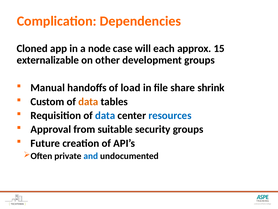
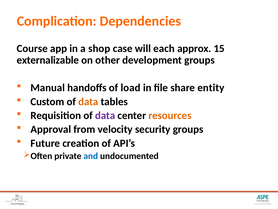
Cloned: Cloned -> Course (32, 48)
node: node -> shop (99, 48)
shrink: shrink -> entity (211, 88)
data colour: blue -> purple (105, 115)
resources colour: blue -> orange (170, 115)
suitable: suitable -> velocity (115, 129)
